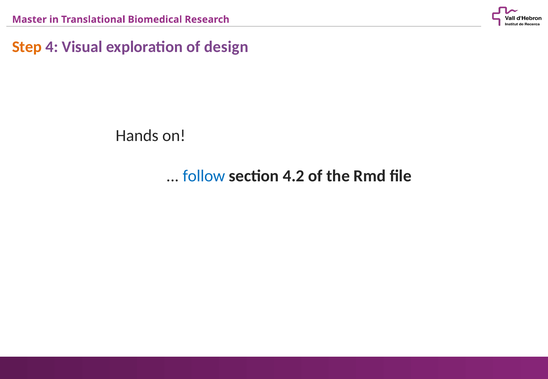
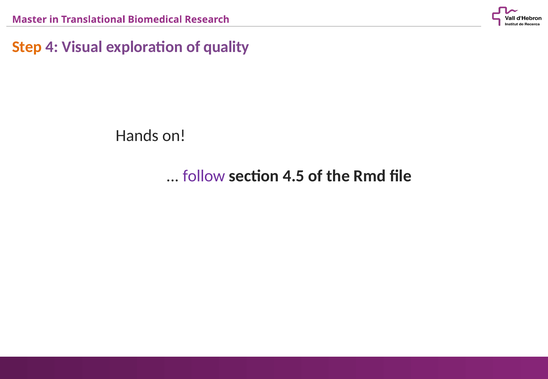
design: design -> quality (226, 47)
follow colour: blue -> purple (204, 176)
4.2: 4.2 -> 4.5 (294, 176)
